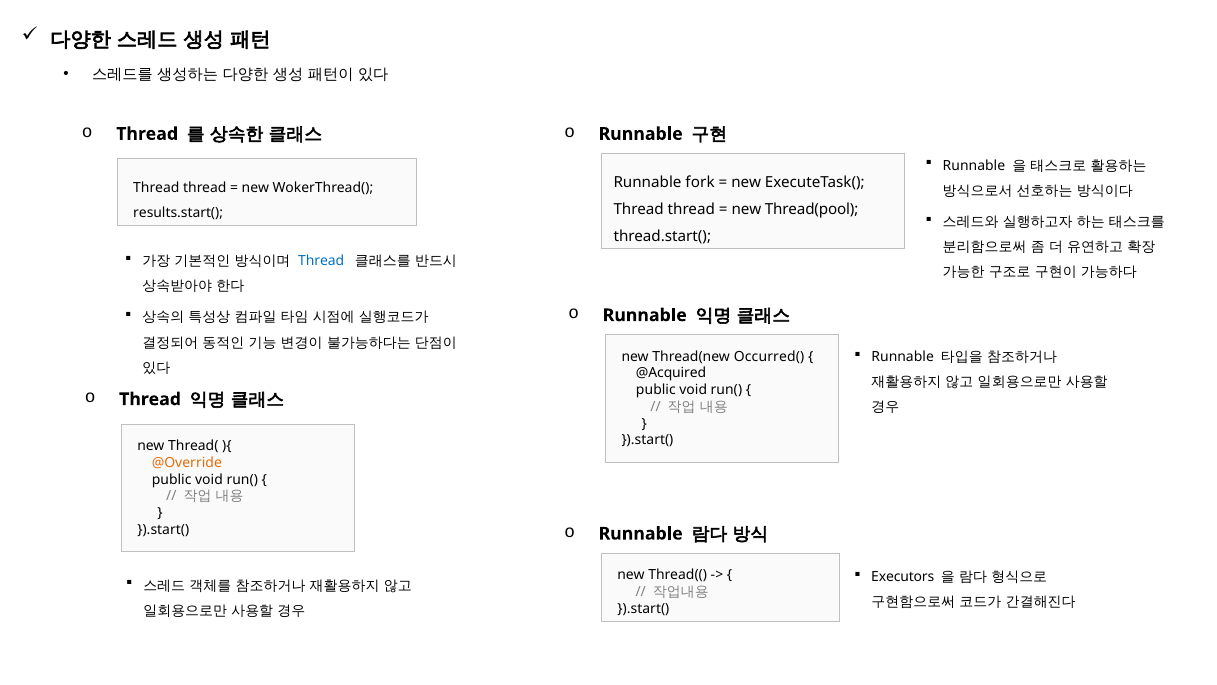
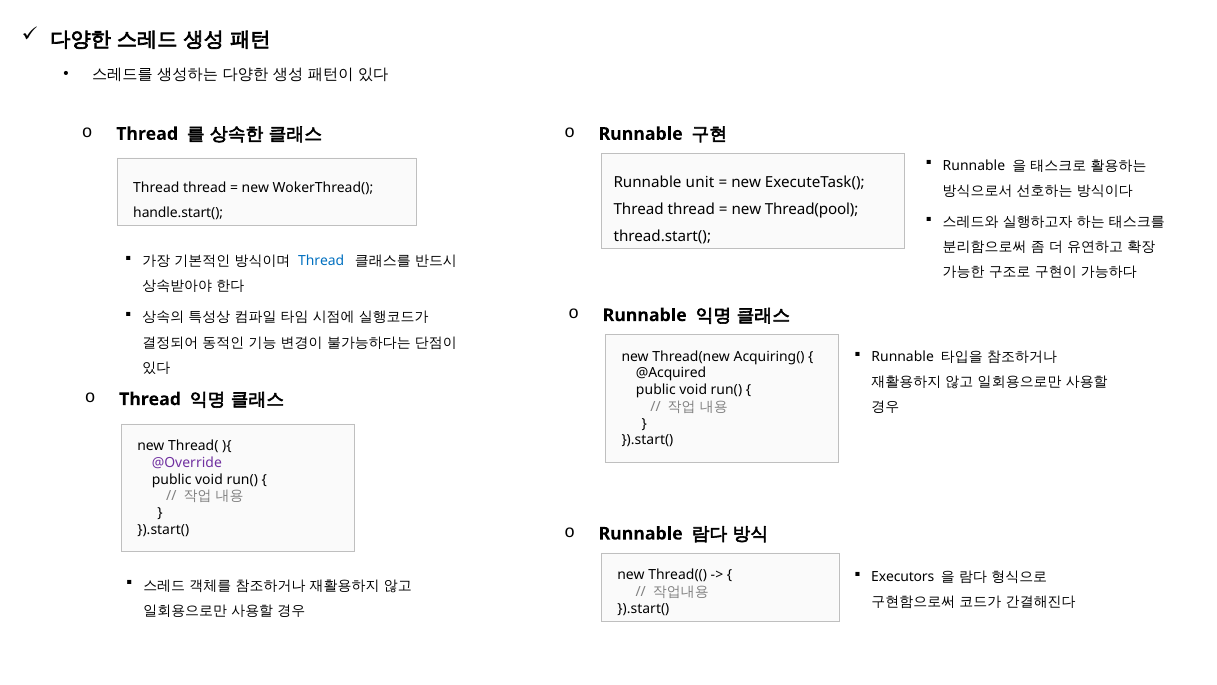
fork: fork -> unit (700, 182)
results.start(: results.start( -> handle.start( (178, 213)
Occurred(: Occurred( -> Acquiring( (769, 356)
@Override colour: orange -> purple (187, 462)
